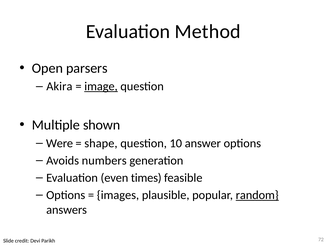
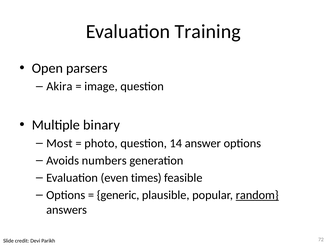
Method: Method -> Training (208, 32)
image underline: present -> none (101, 87)
shown: shown -> binary (102, 125)
Were: Were -> Most (59, 143)
shape: shape -> photo (101, 143)
10: 10 -> 14 (176, 143)
images: images -> generic (118, 195)
